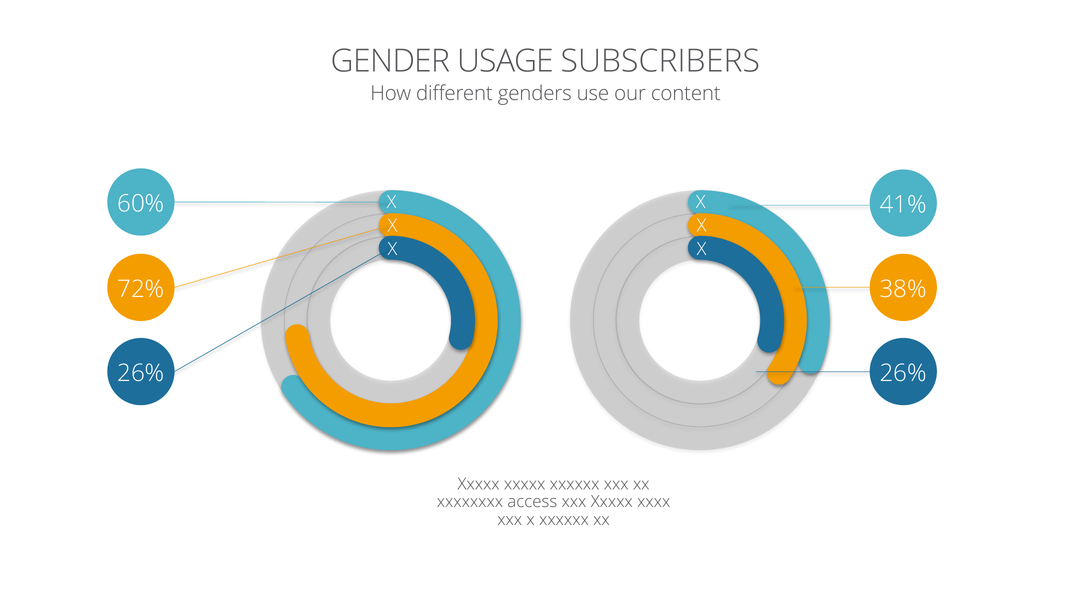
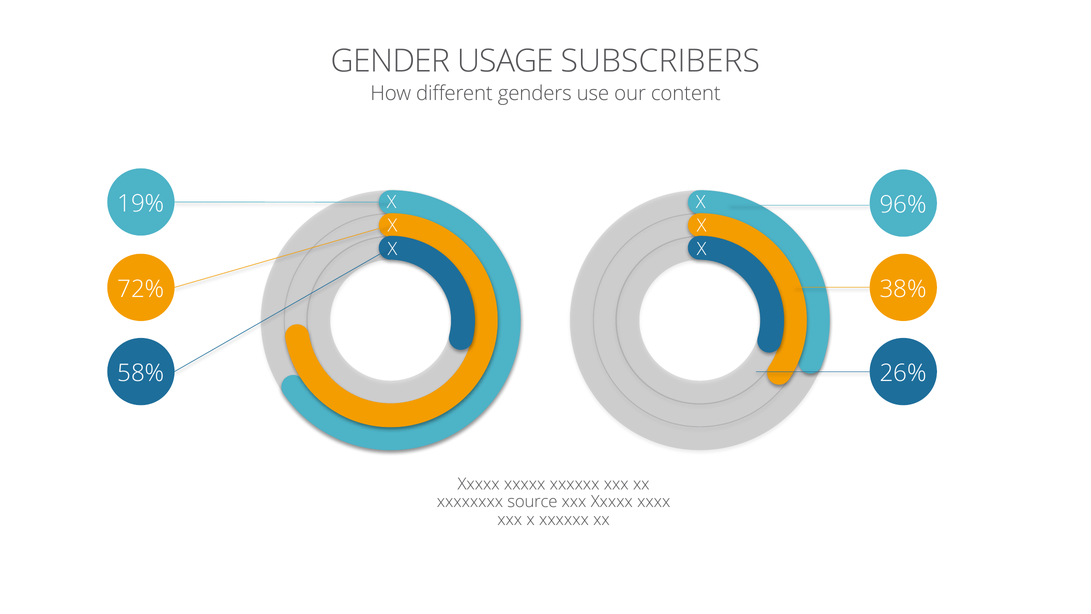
60%: 60% -> 19% (141, 204)
41%: 41% -> 96% (903, 205)
26%: 26% -> 58% (141, 373)
access: access -> source (532, 502)
